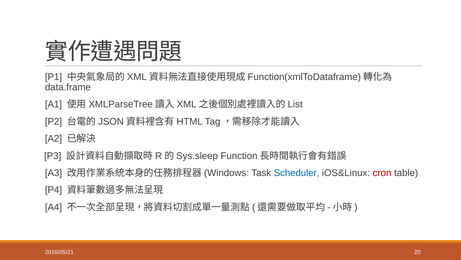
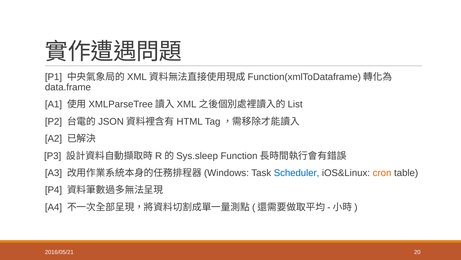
cron colour: red -> orange (382, 173)
